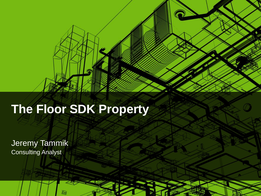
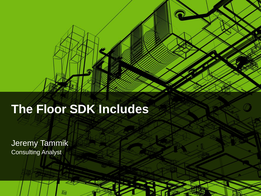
Property: Property -> Includes (124, 109)
